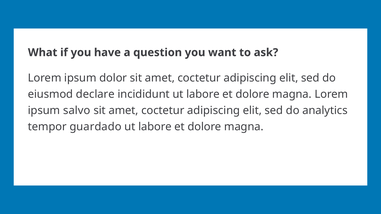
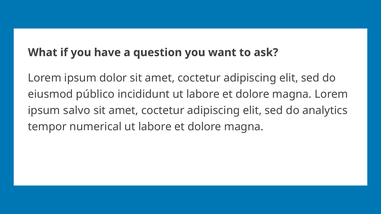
declare: declare -> público (95, 94)
guardado: guardado -> numerical (96, 127)
